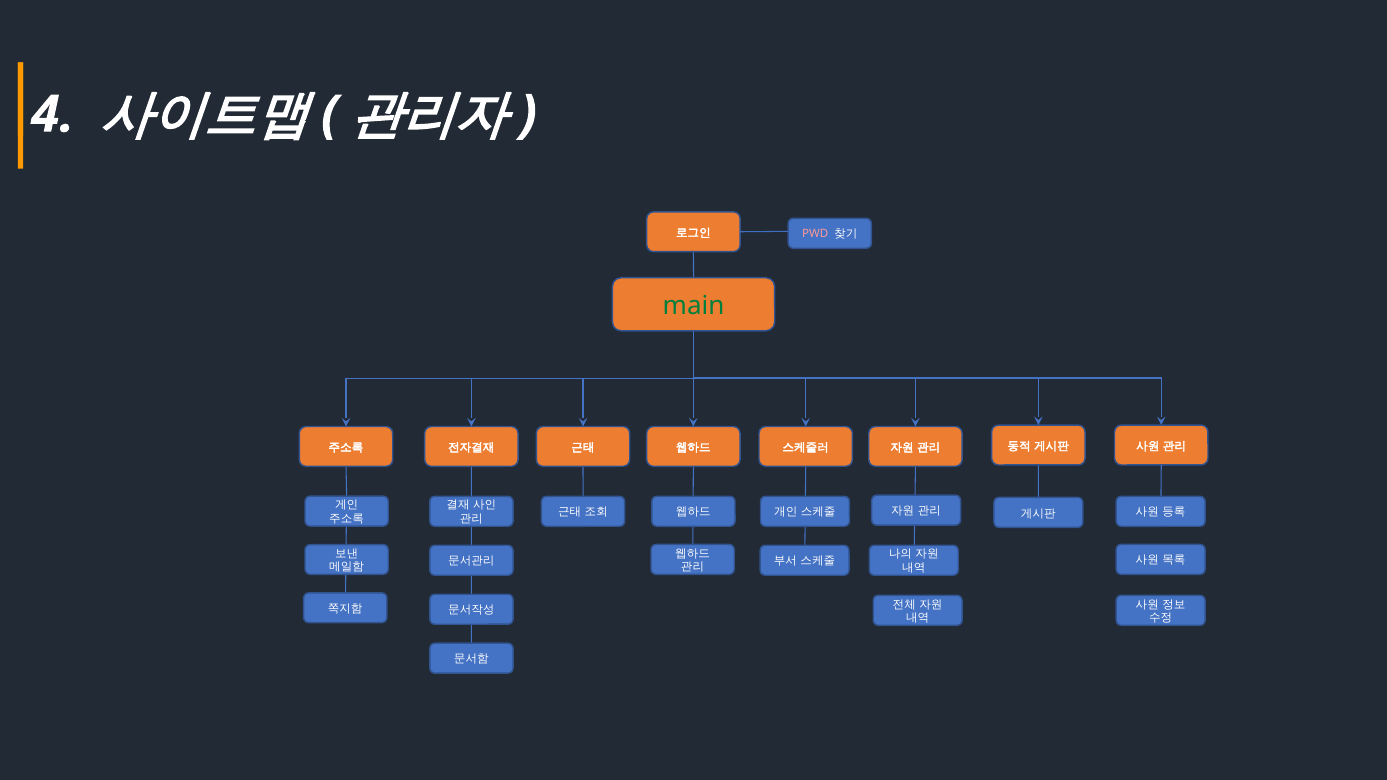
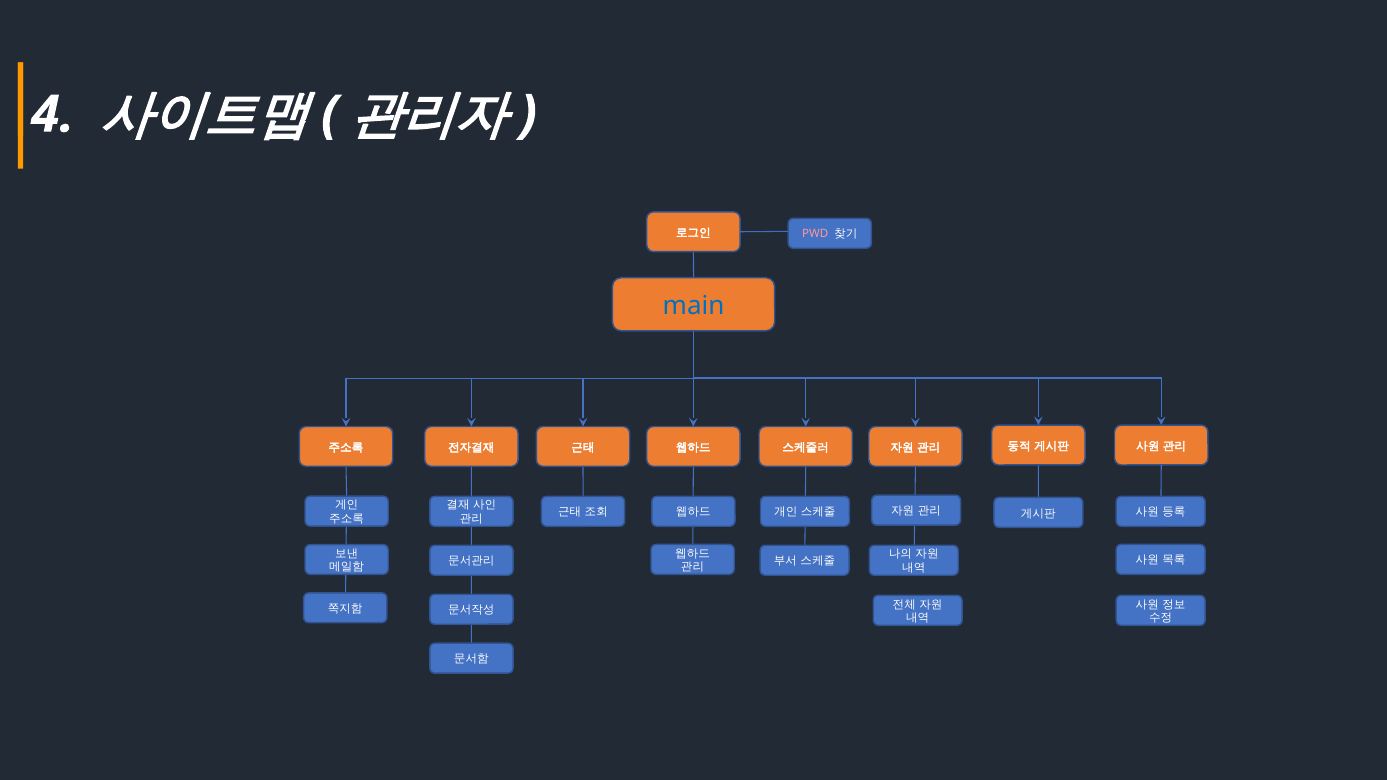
main colour: green -> blue (694, 306)
